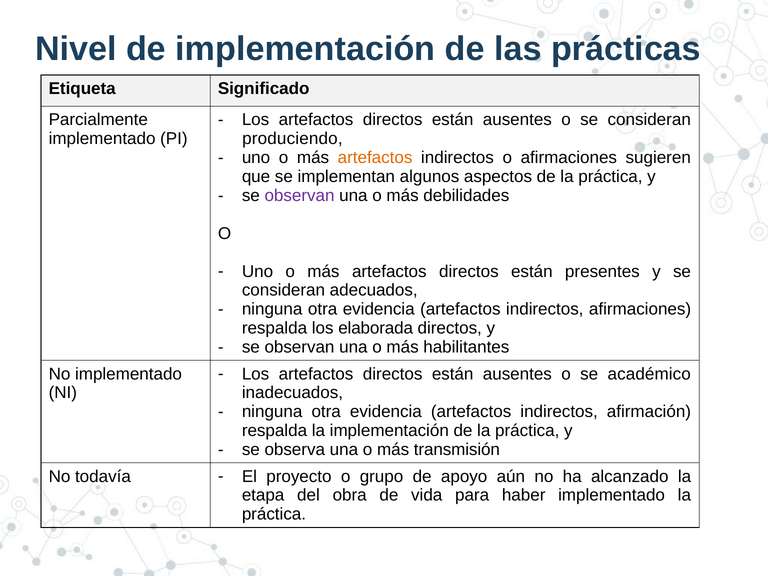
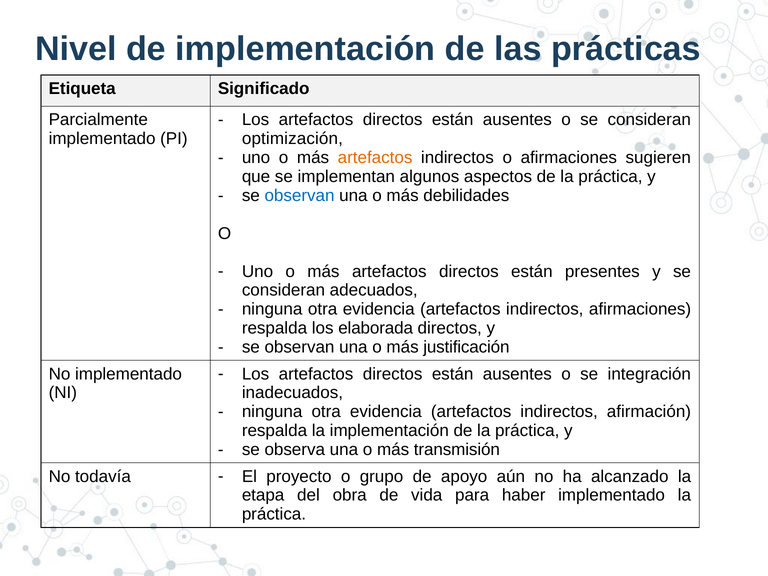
produciendo: produciendo -> optimización (292, 139)
observan colour: purple -> blue (299, 196)
habilitantes: habilitantes -> justificación (466, 347)
académico: académico -> integración (649, 374)
